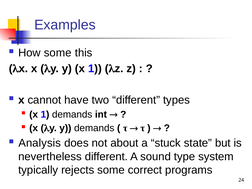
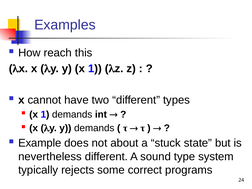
How some: some -> reach (58, 53)
Analysis: Analysis -> Example (40, 143)
